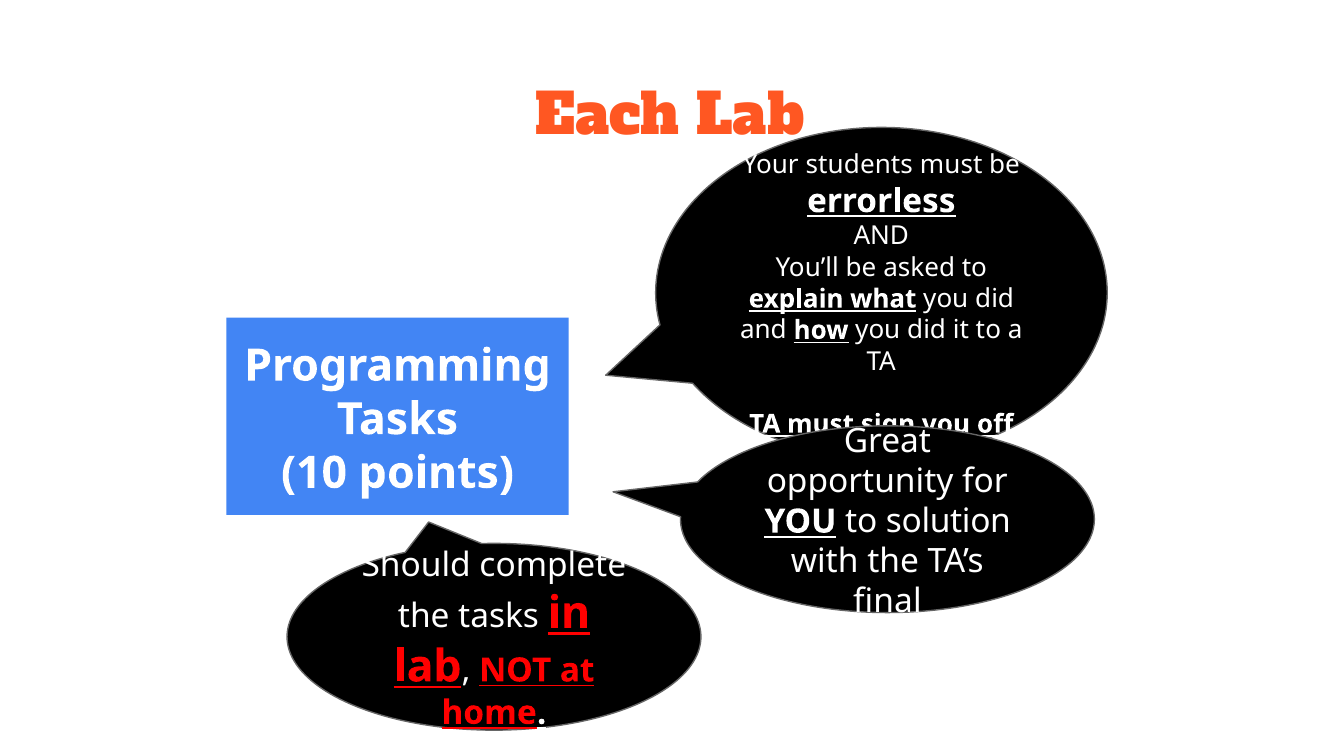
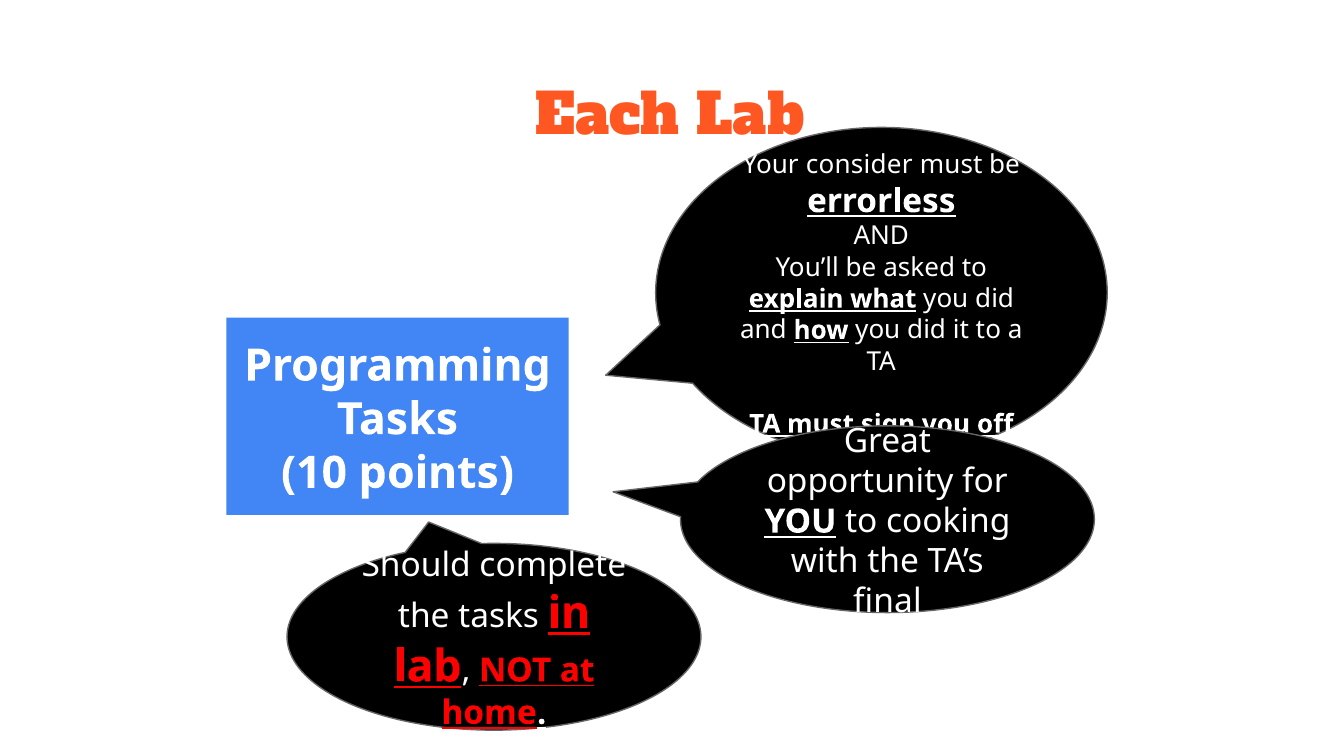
students: students -> consider (859, 165)
solution: solution -> cooking (948, 521)
